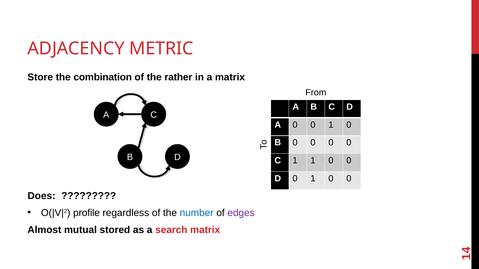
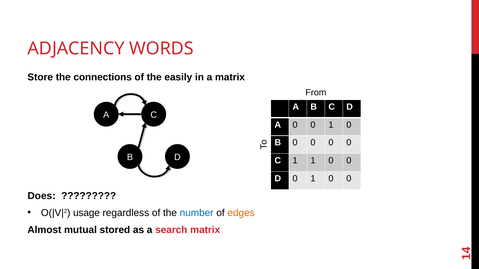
METRIC: METRIC -> WORDS (161, 49)
combination: combination -> connections (103, 77)
rather: rather -> easily (178, 77)
profile: profile -> usage (87, 213)
edges colour: purple -> orange (241, 213)
